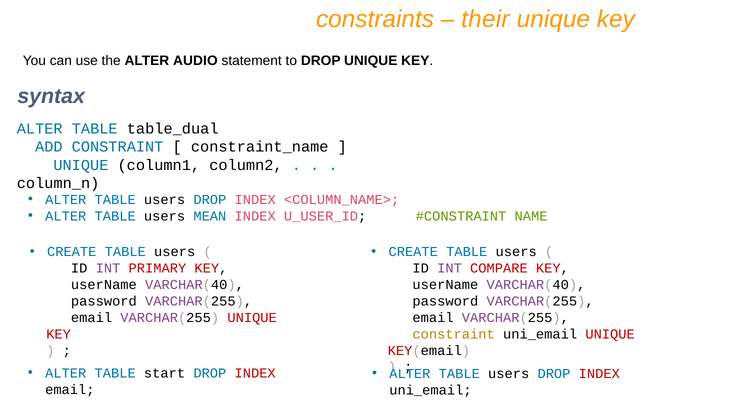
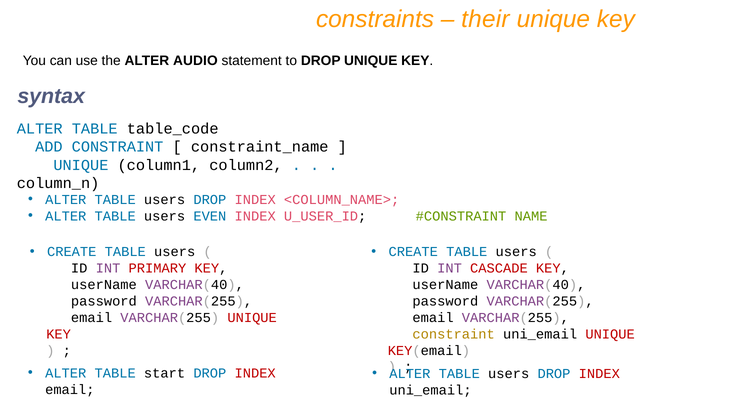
table_dual: table_dual -> table_code (173, 129)
MEAN: MEAN -> EVEN (210, 216)
COMPARE: COMPARE -> CASCADE (499, 269)
